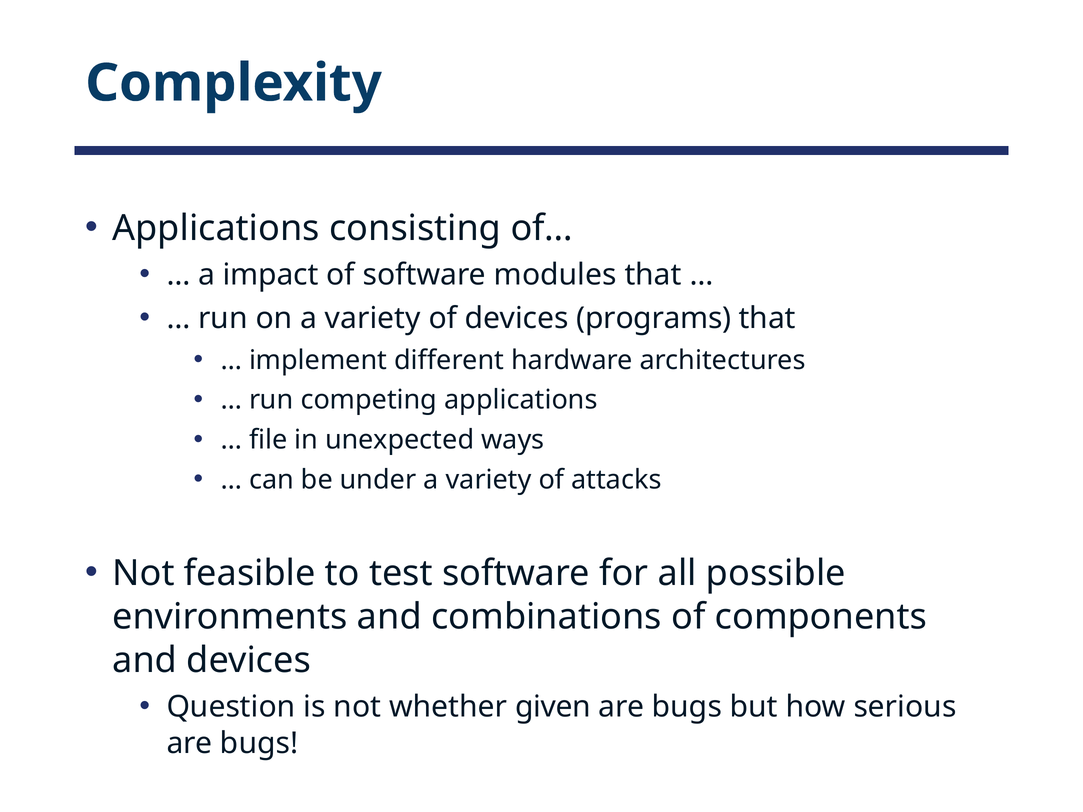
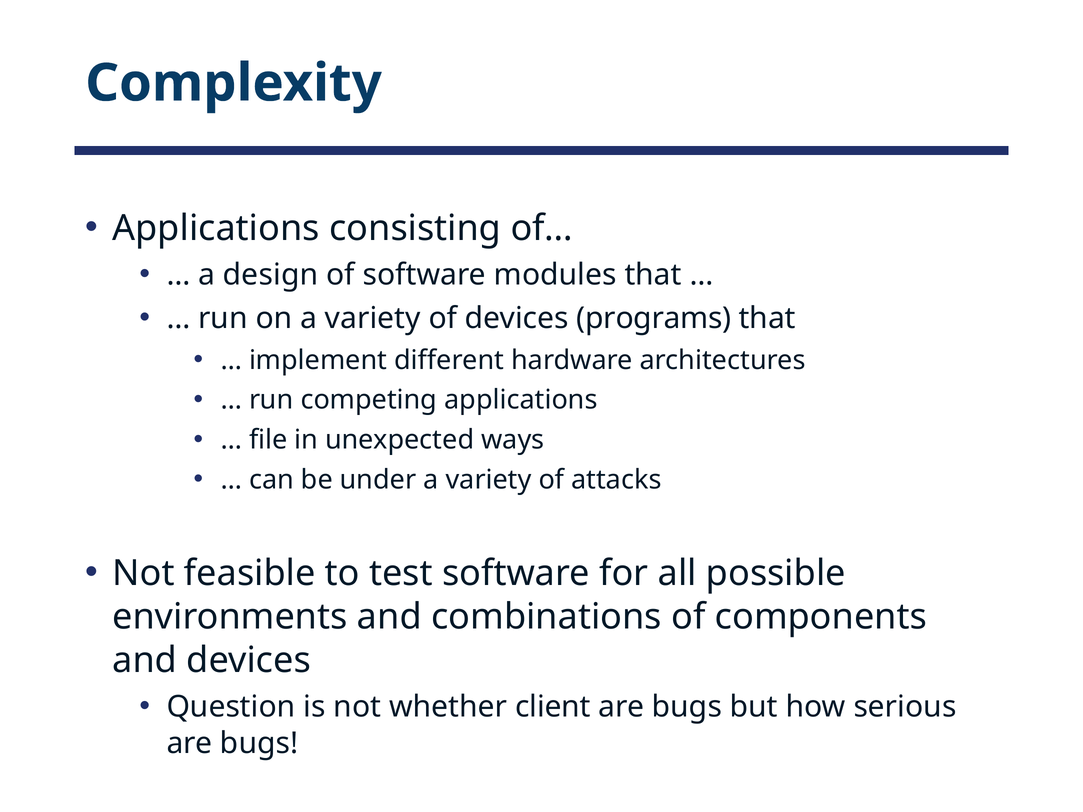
impact: impact -> design (271, 275)
given: given -> client (553, 707)
